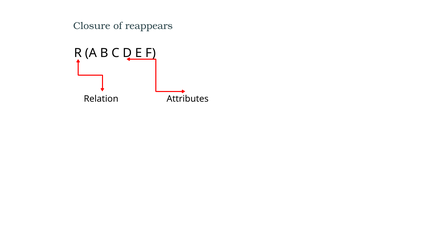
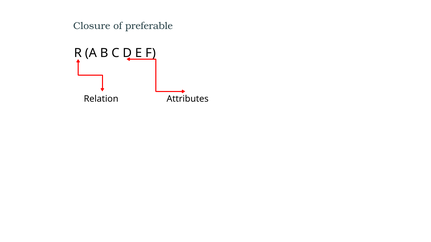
reappears: reappears -> preferable (149, 26)
